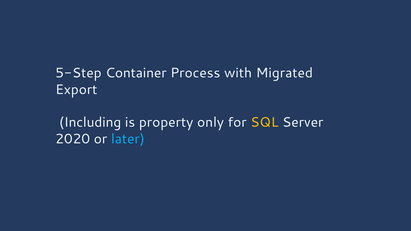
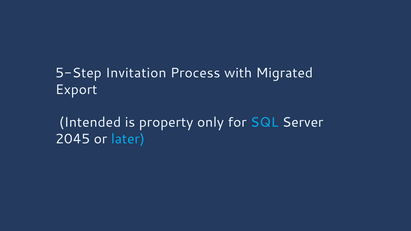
Container: Container -> Invitation (136, 73)
Including: Including -> Intended (90, 122)
SQL colour: yellow -> light blue (264, 122)
2020: 2020 -> 2045 (73, 139)
